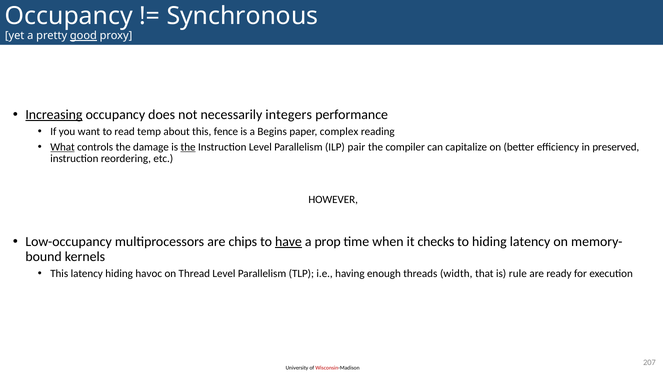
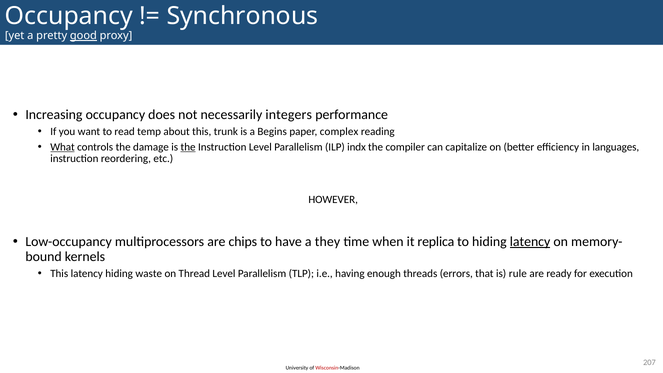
Increasing underline: present -> none (54, 115)
fence: fence -> trunk (226, 132)
pair: pair -> indx (357, 147)
preserved: preserved -> languages (616, 147)
have underline: present -> none (288, 242)
prop: prop -> they (327, 242)
checks: checks -> replica (436, 242)
latency underline: none -> present (530, 242)
havoc: havoc -> waste (149, 273)
width: width -> errors (456, 273)
